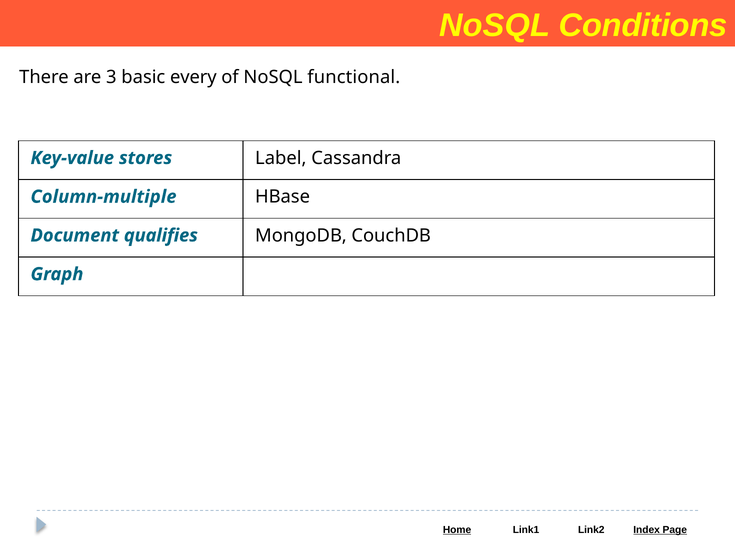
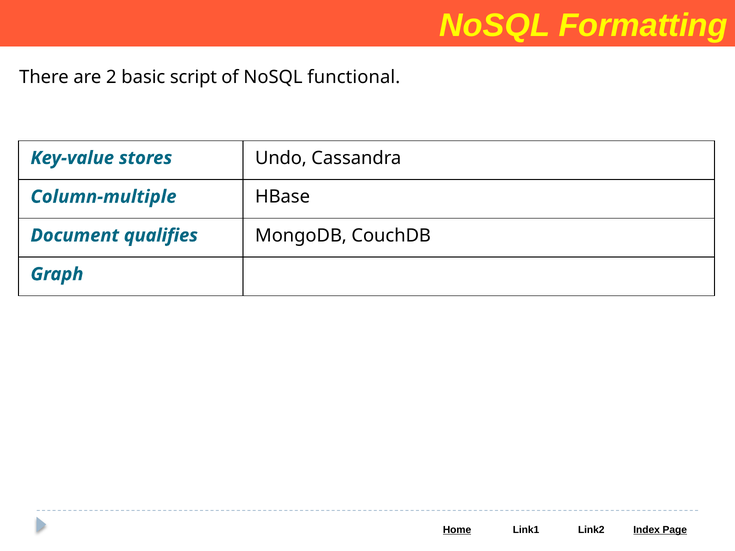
Conditions: Conditions -> Formatting (643, 26)
3: 3 -> 2 (111, 77)
every: every -> script (193, 77)
Label: Label -> Undo (281, 158)
